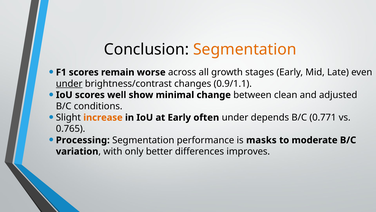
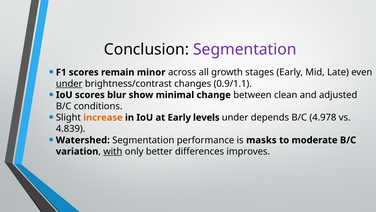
Segmentation colour: orange -> purple (245, 49)
worse: worse -> minor (151, 72)
well: well -> blur (117, 95)
often: often -> levels (206, 117)
0.771: 0.771 -> 4.978 (323, 117)
0.765: 0.765 -> 4.839 (71, 129)
Processing: Processing -> Watershed (83, 140)
with underline: none -> present (113, 151)
